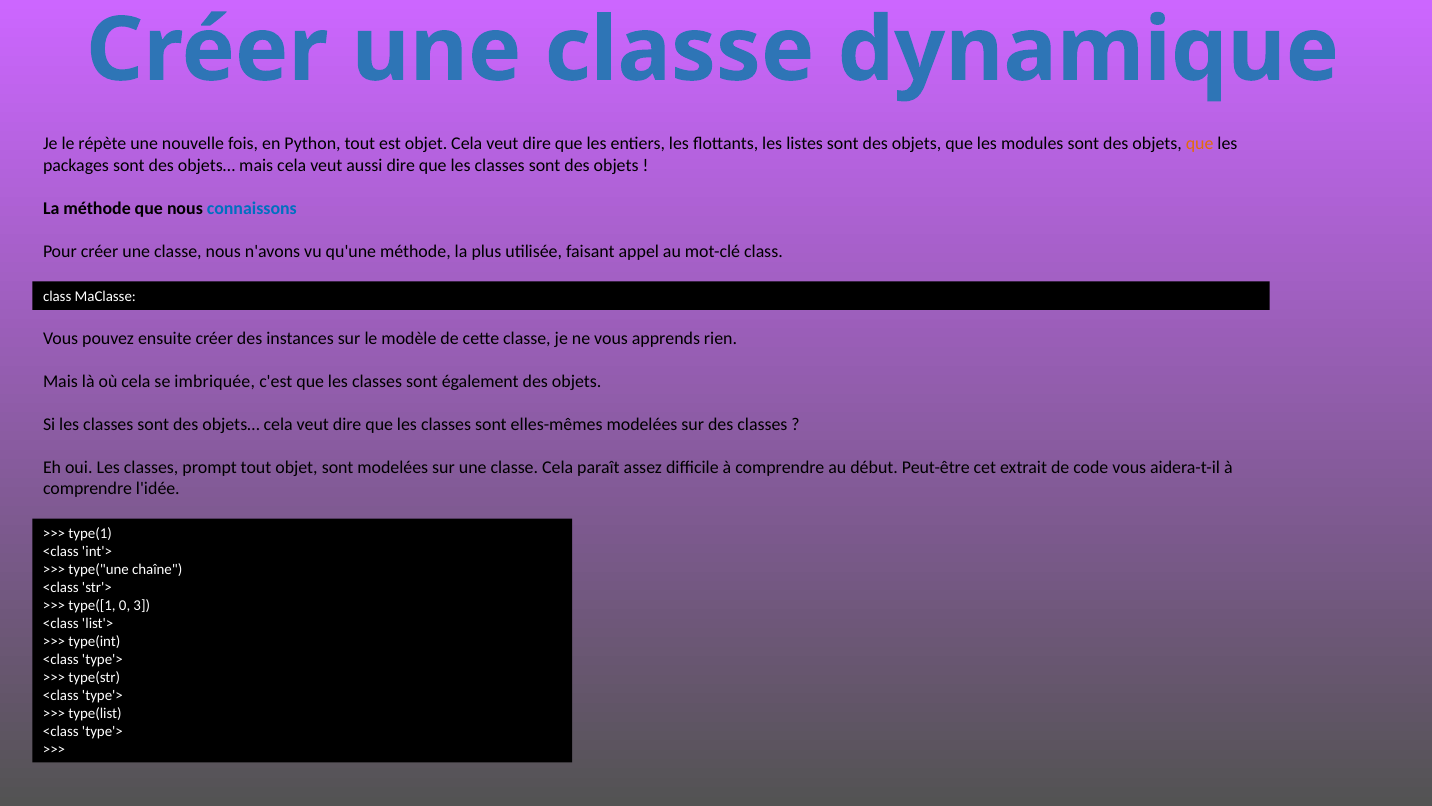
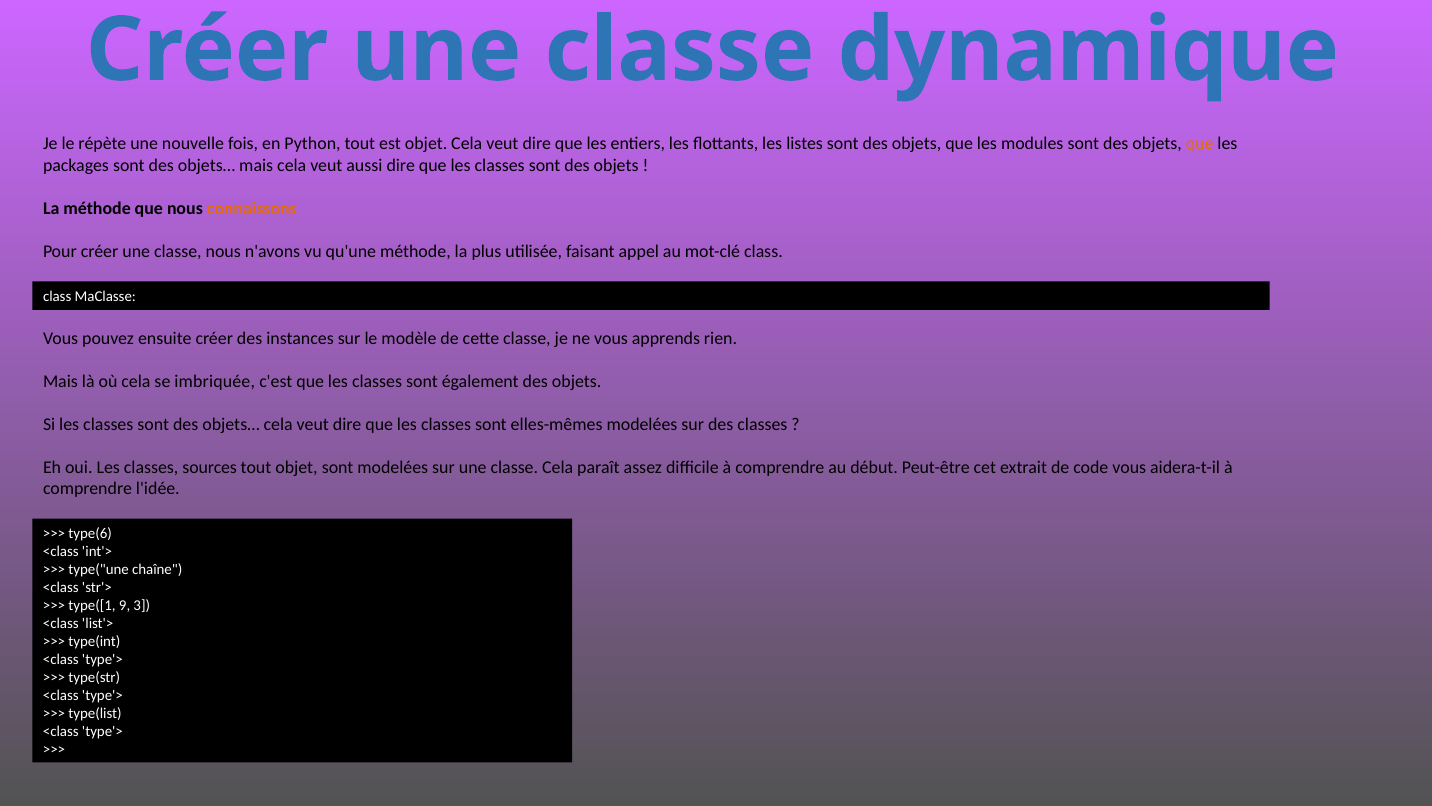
connaissons colour: blue -> orange (252, 208)
prompt: prompt -> sources (210, 467)
type(1: type(1 -> type(6 (90, 534)
0: 0 -> 9 (125, 605)
